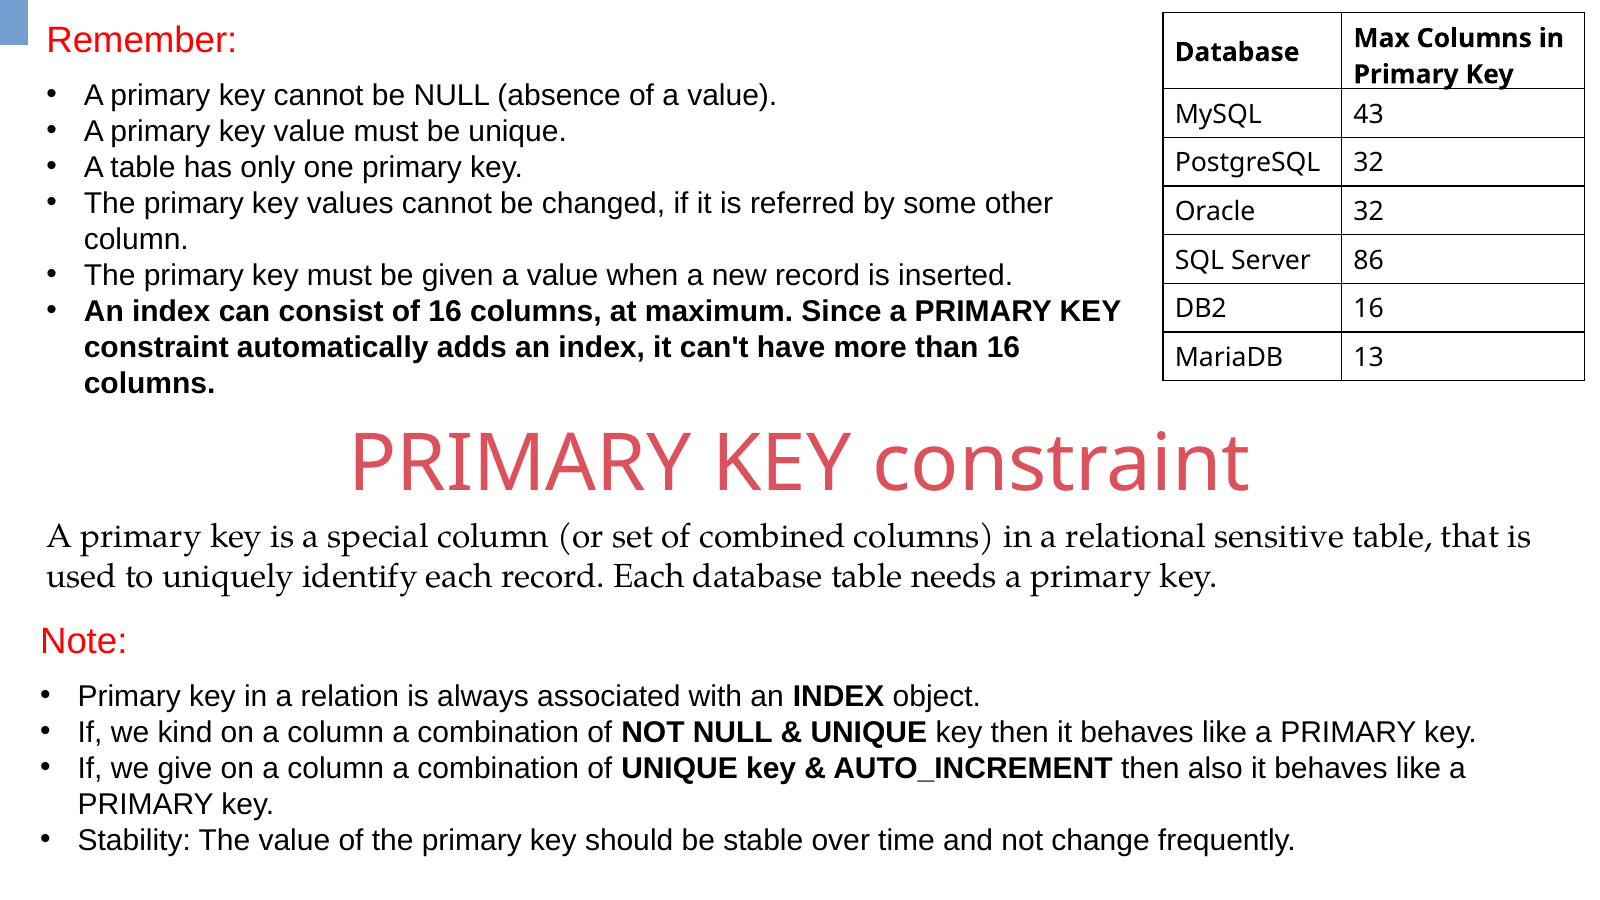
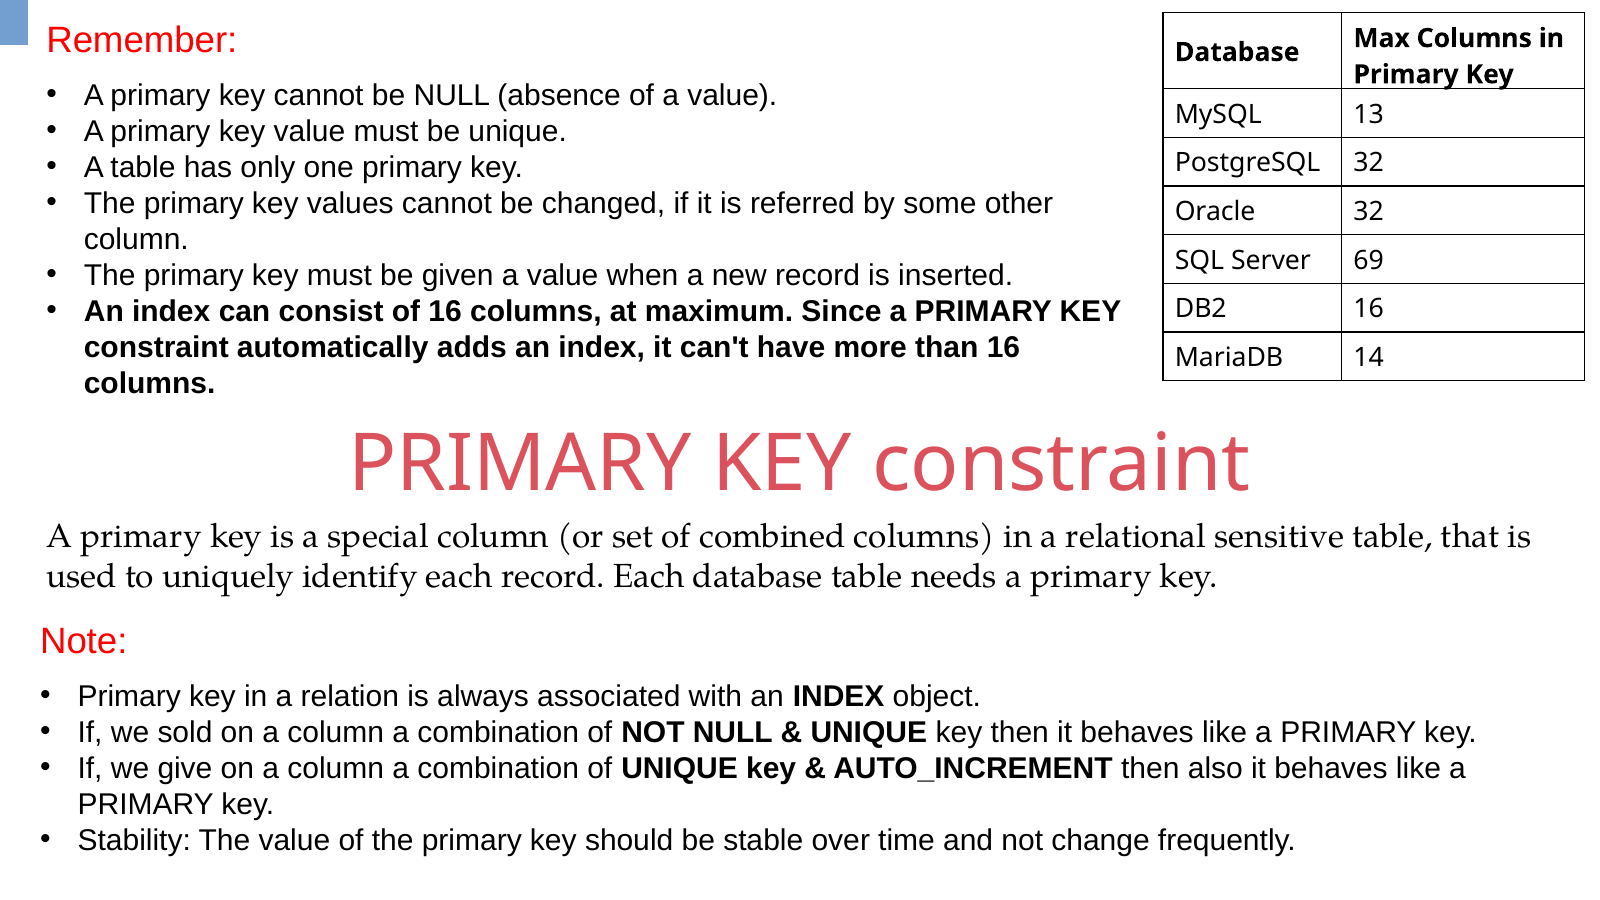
43: 43 -> 13 (1369, 114)
86: 86 -> 69 (1369, 260)
13: 13 -> 14 (1369, 358)
kind: kind -> sold (185, 733)
